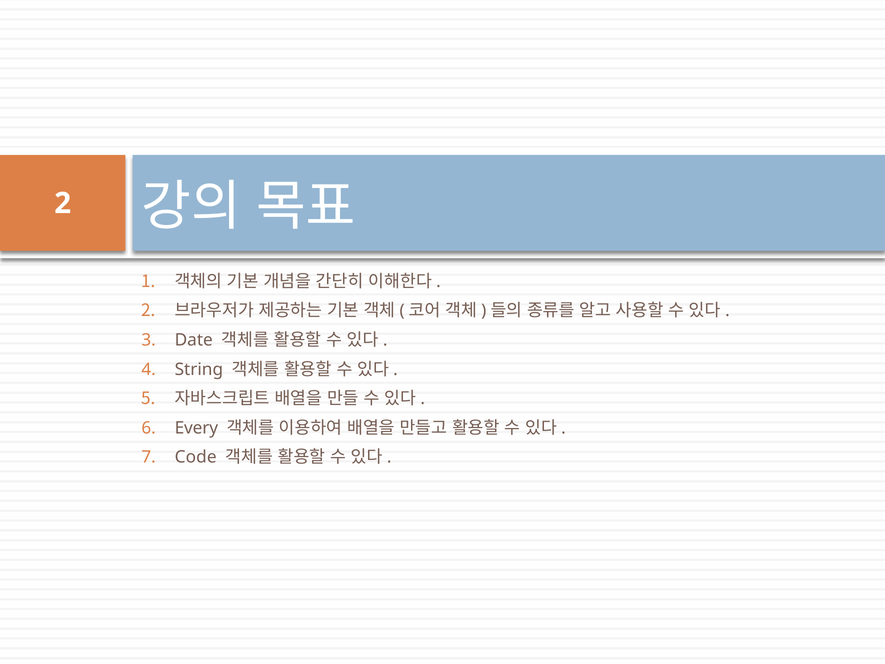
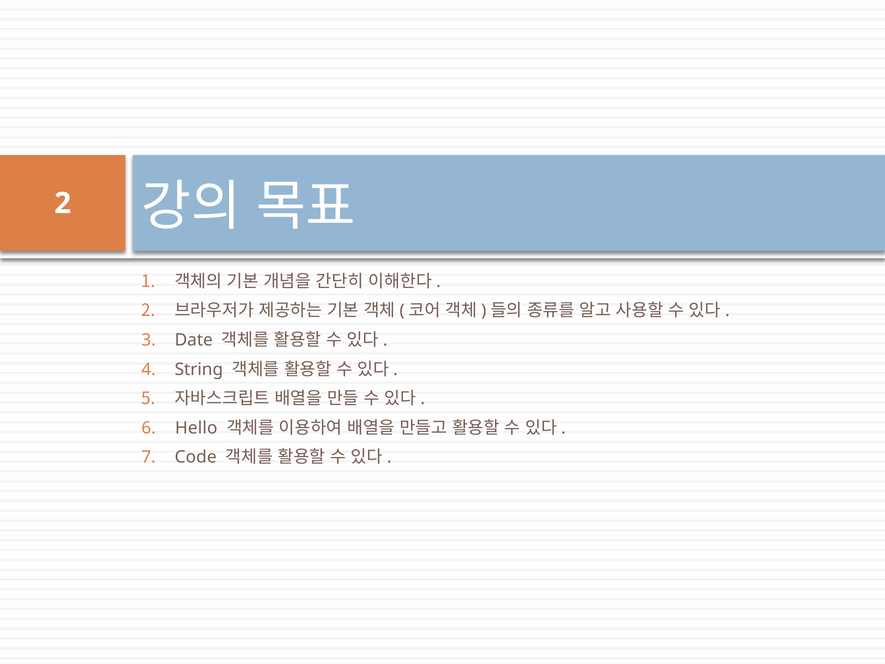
Every: Every -> Hello (196, 428)
